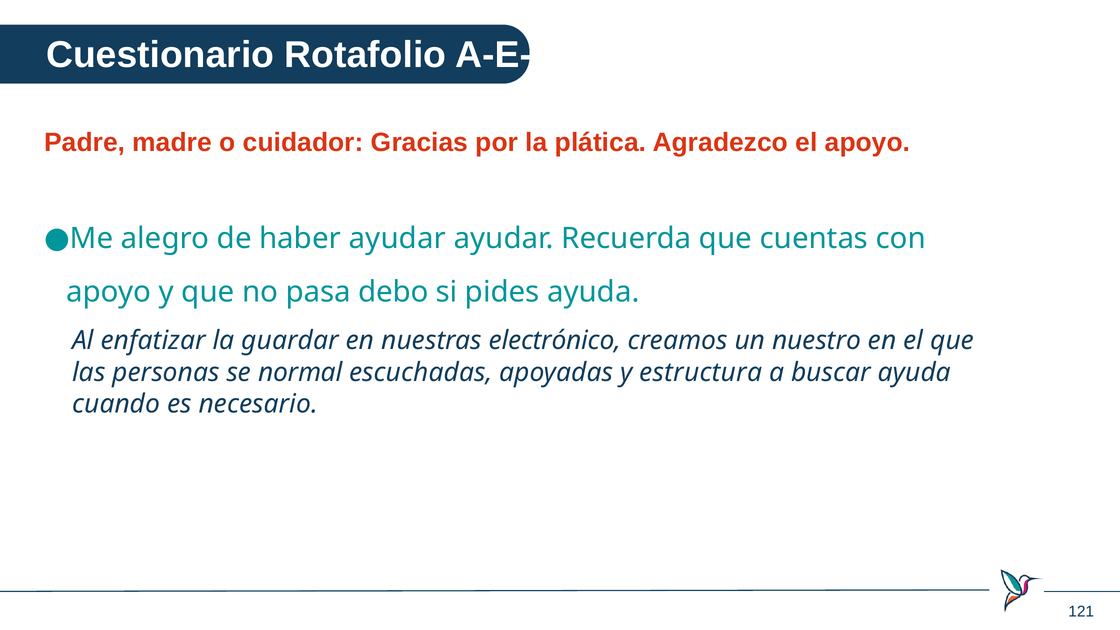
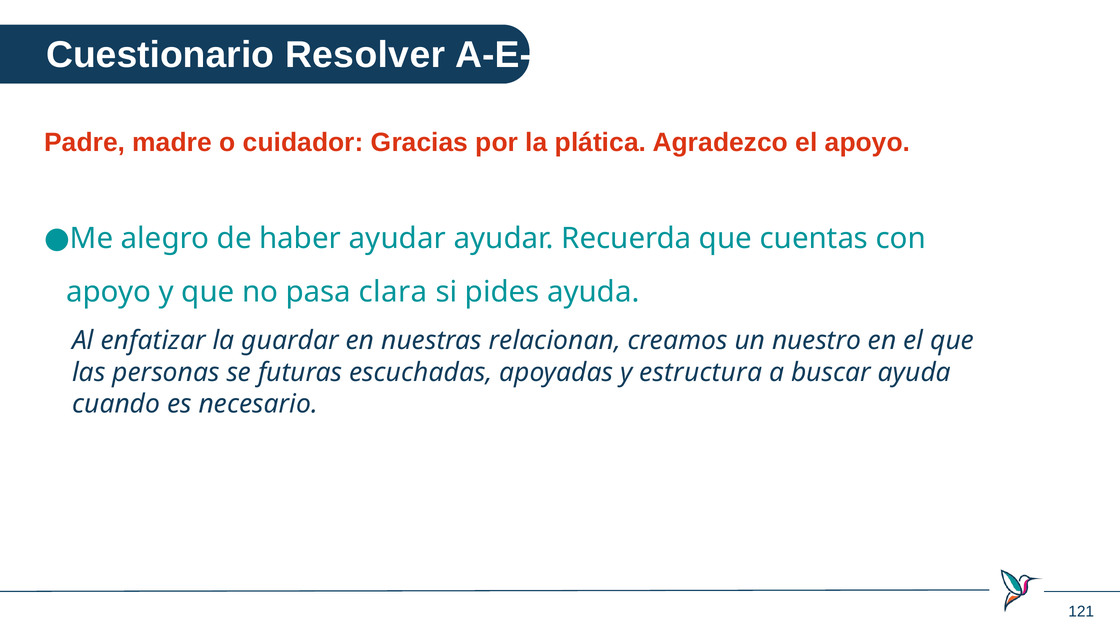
Rotafolio: Rotafolio -> Resolver (365, 55)
debo: debo -> clara (393, 292)
electrónico: electrónico -> relacionan (555, 341)
normal: normal -> futuras (300, 373)
